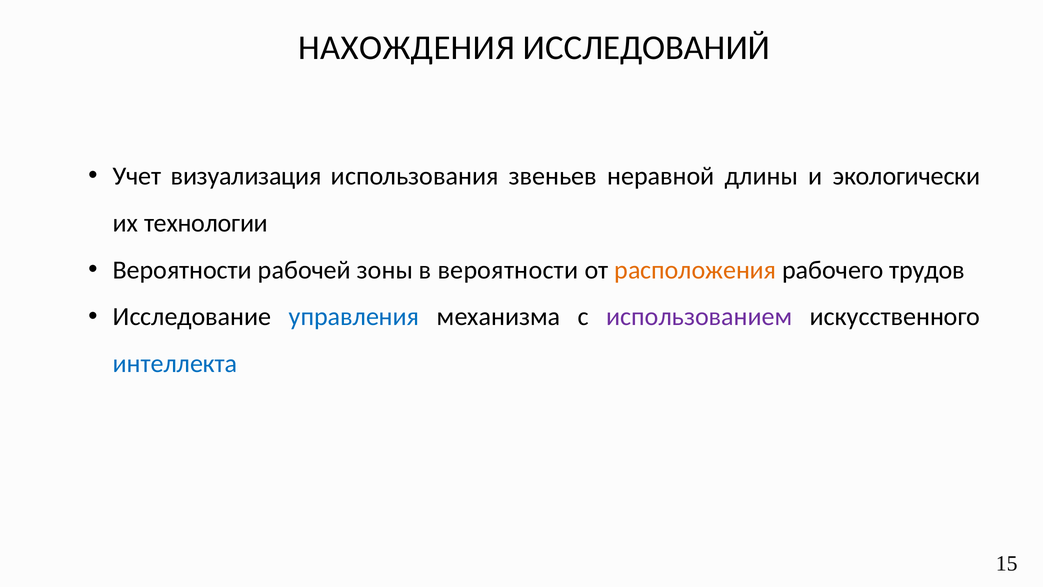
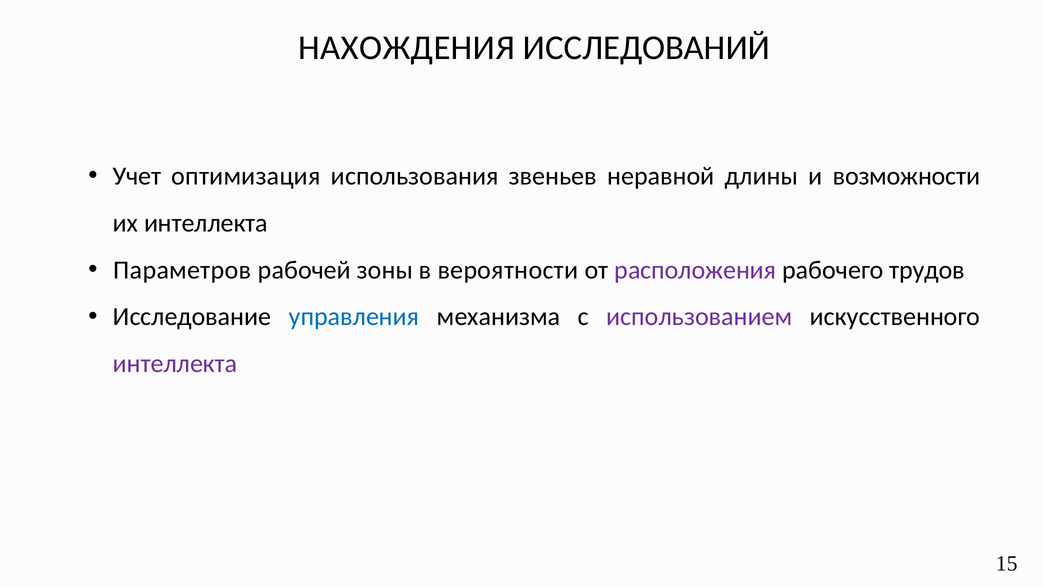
визуализация: визуализация -> оптимизация (246, 176)
экологически: экологически -> возможности (907, 176)
их технологии: технологии -> интеллекта (206, 223)
Вероятности: Вероятности -> Параметров (182, 270)
расположения colour: orange -> purple (695, 270)
интеллекта colour: blue -> purple (175, 364)
